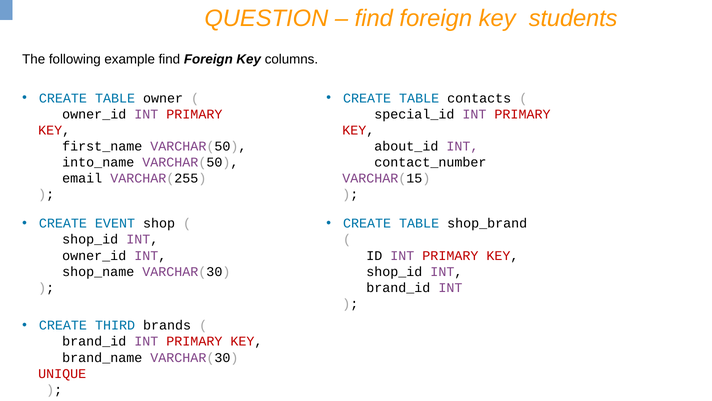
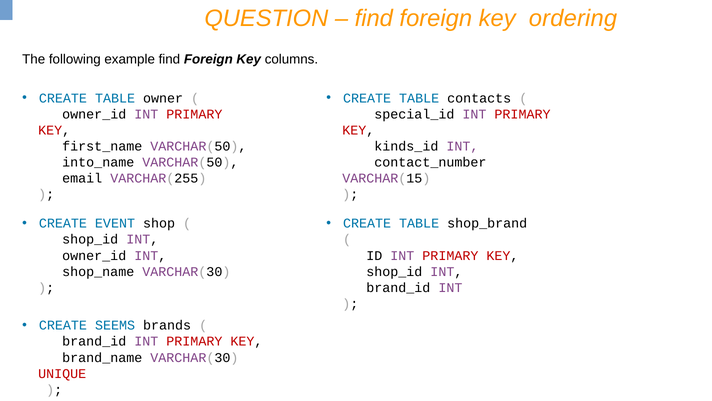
students: students -> ordering (573, 19)
about_id: about_id -> kinds_id (406, 146)
THIRD: THIRD -> SEEMS (115, 325)
